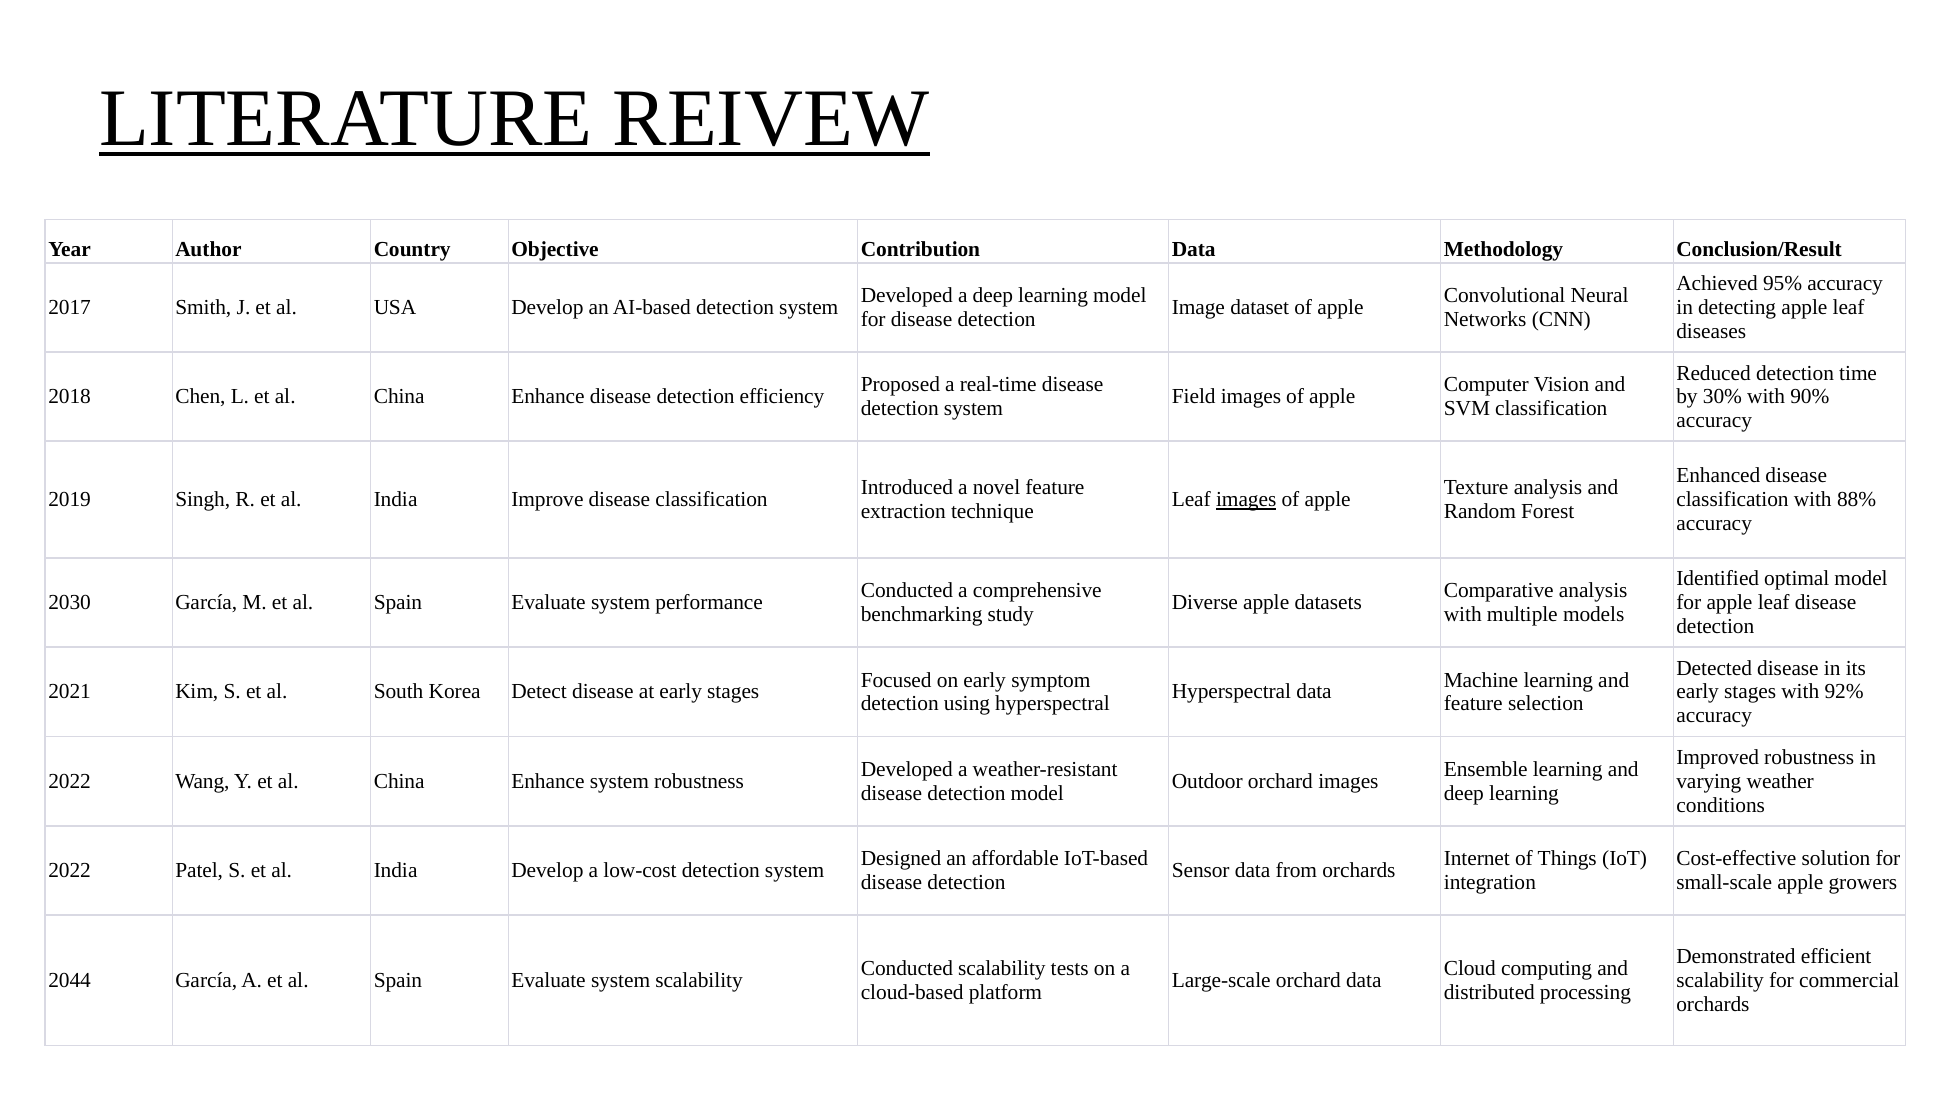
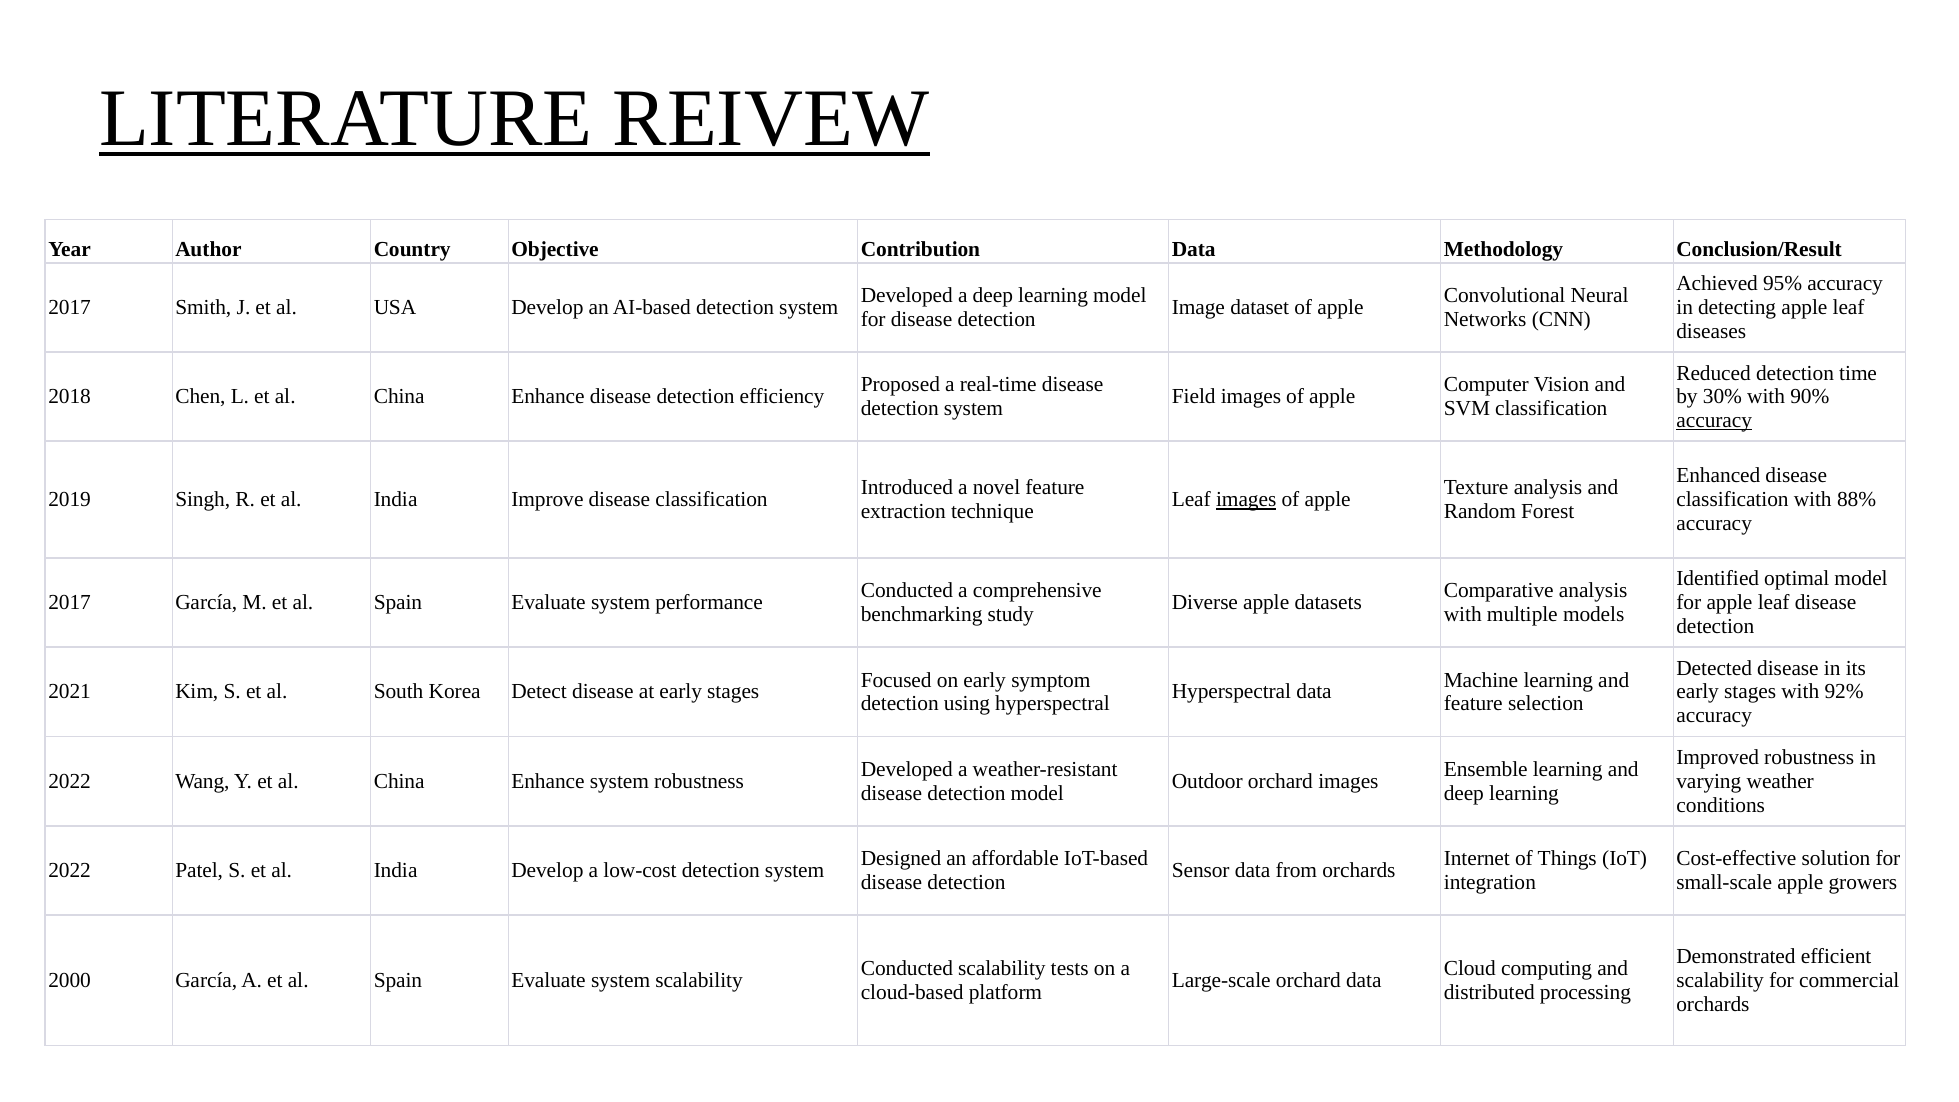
accuracy underline: none -> present (1714, 421)
2030: 2030 -> 2017 (70, 603)
2044: 2044 -> 2000 (70, 980)
